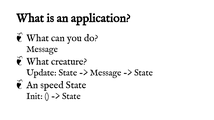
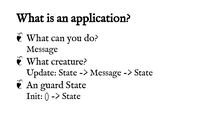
speed: speed -> guard (52, 85)
